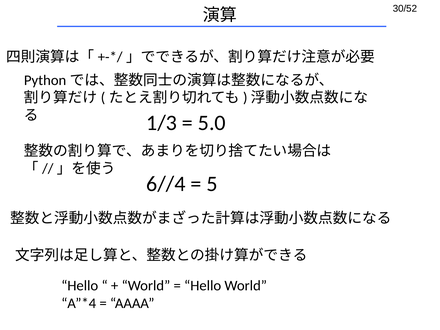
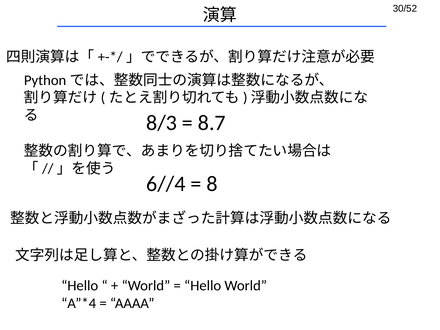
1/3: 1/3 -> 8/3 (162, 123)
5.0: 5.0 -> 8.7 (212, 123)
5: 5 -> 8 (212, 184)
